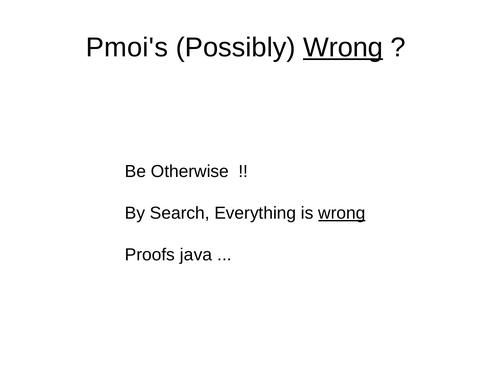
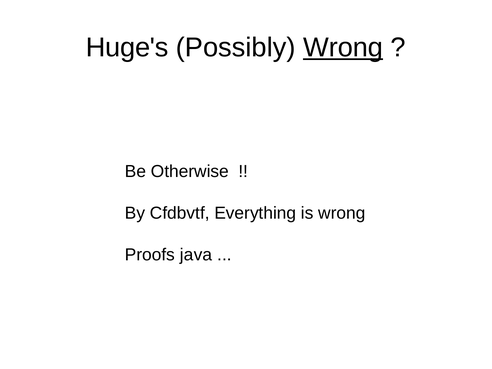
Pmoi's: Pmoi's -> Huge's (127, 47)
Search: Search -> Cfdbvtf (180, 213)
wrong underline: present -> none (342, 213)
